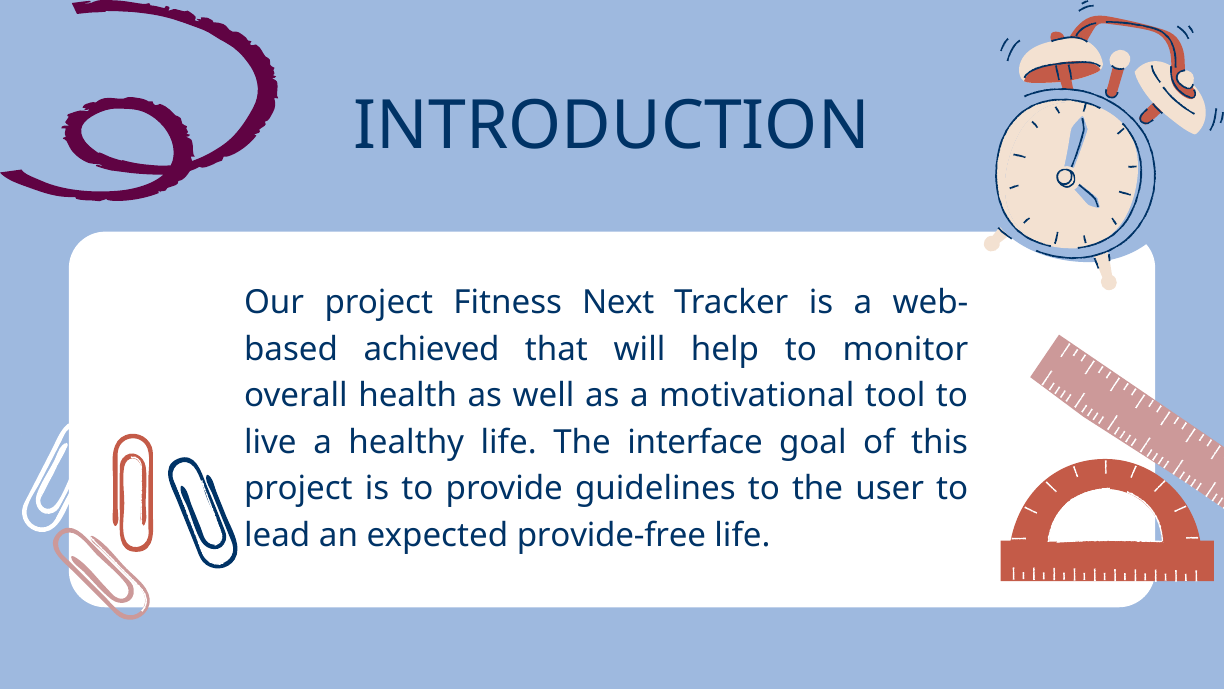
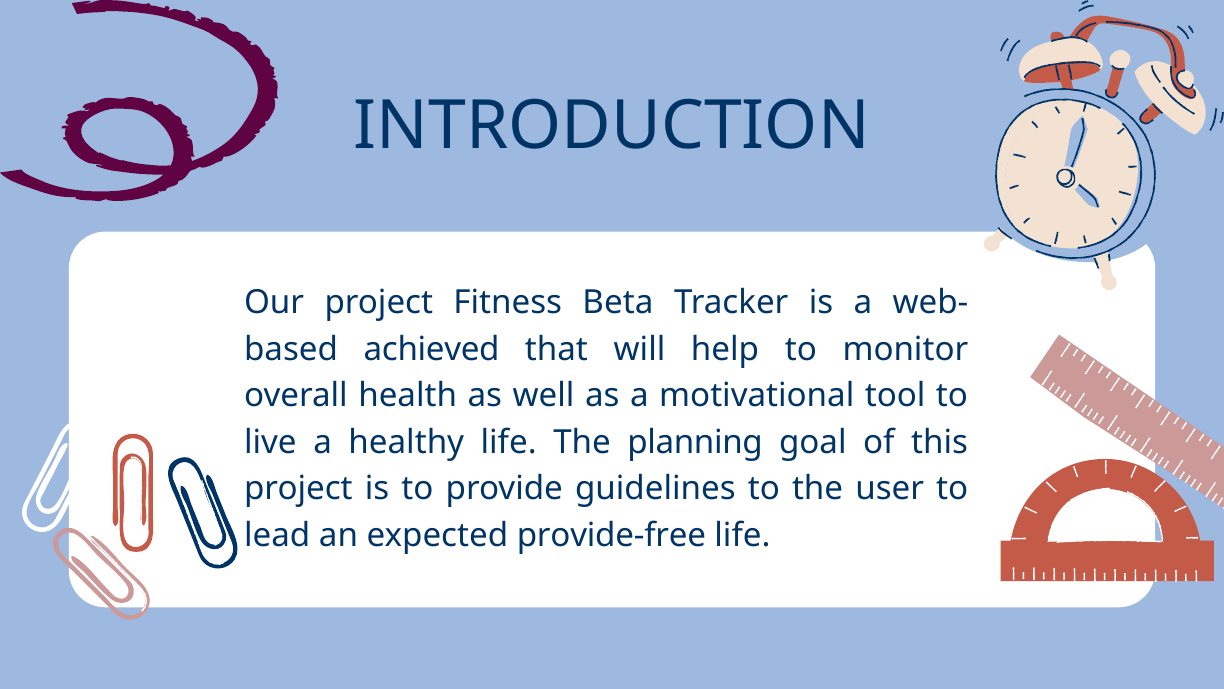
Next: Next -> Beta (618, 303)
interface: interface -> planning (695, 442)
